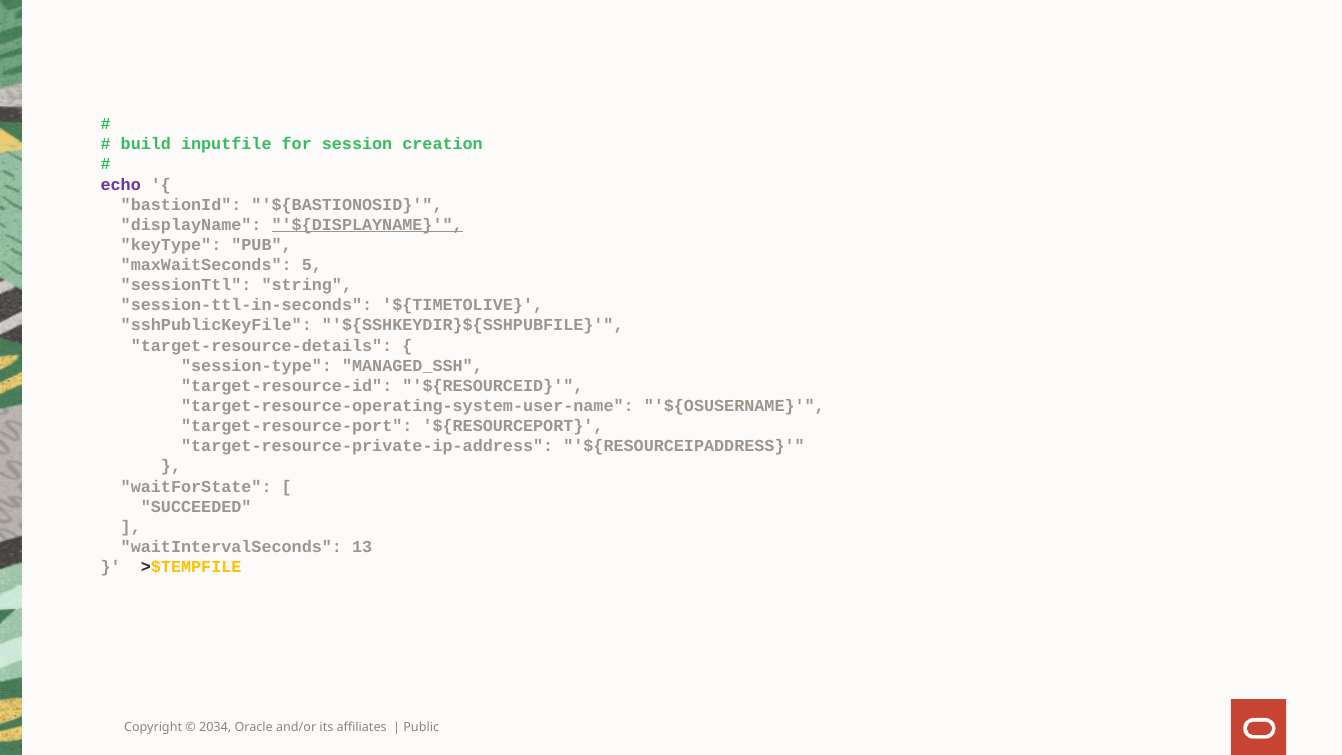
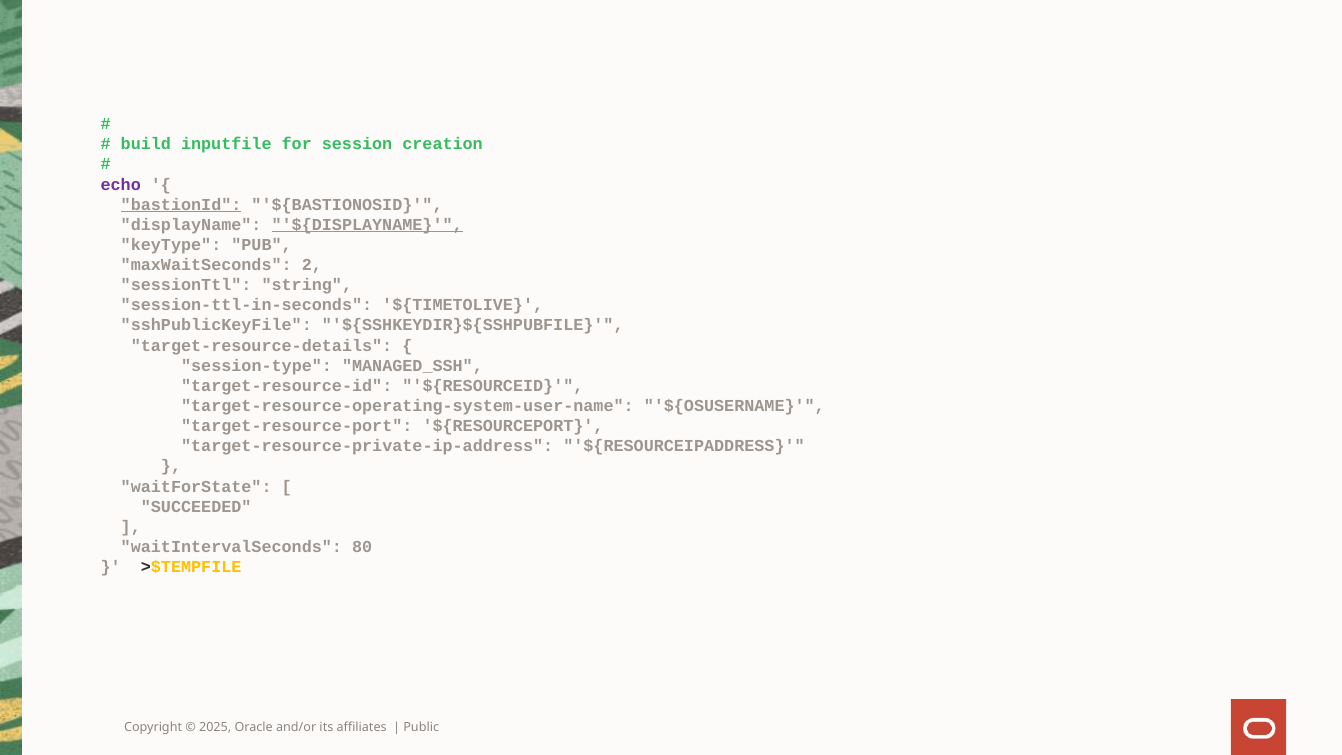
bastionId underline: none -> present (181, 205)
5: 5 -> 2 (312, 265)
13: 13 -> 80 (362, 547)
2034: 2034 -> 2025 (215, 727)
